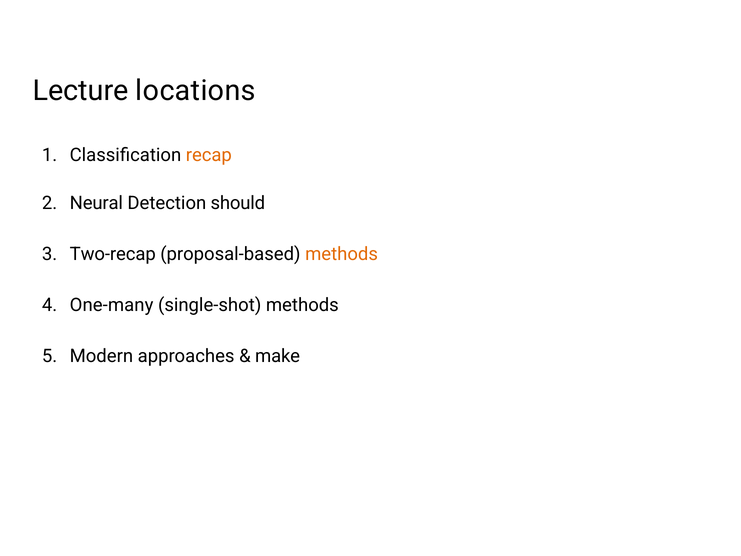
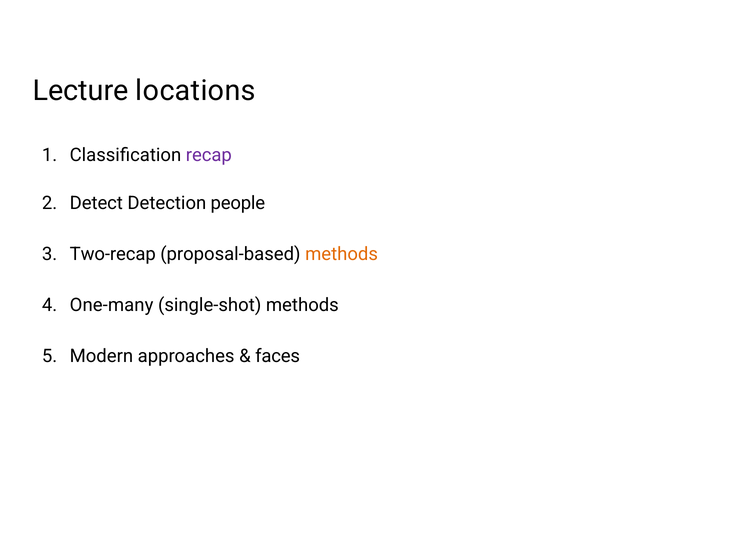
recap colour: orange -> purple (209, 155)
Neural: Neural -> Detect (96, 203)
should: should -> people (238, 203)
make: make -> faces (278, 356)
